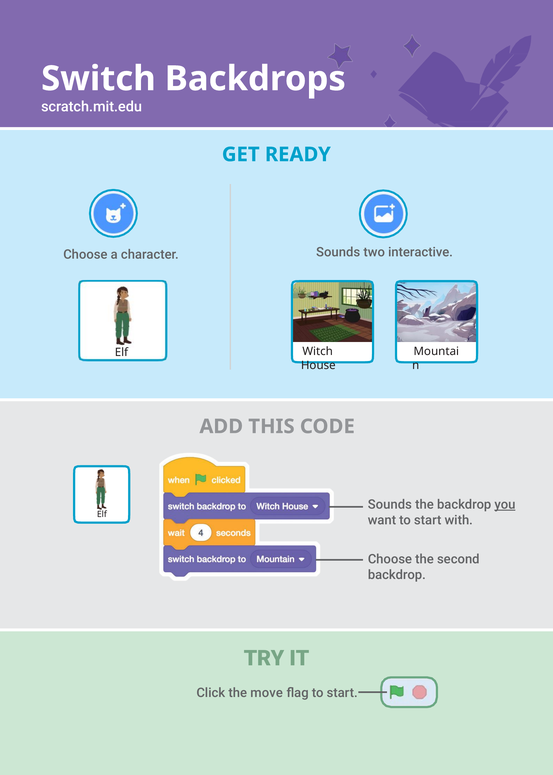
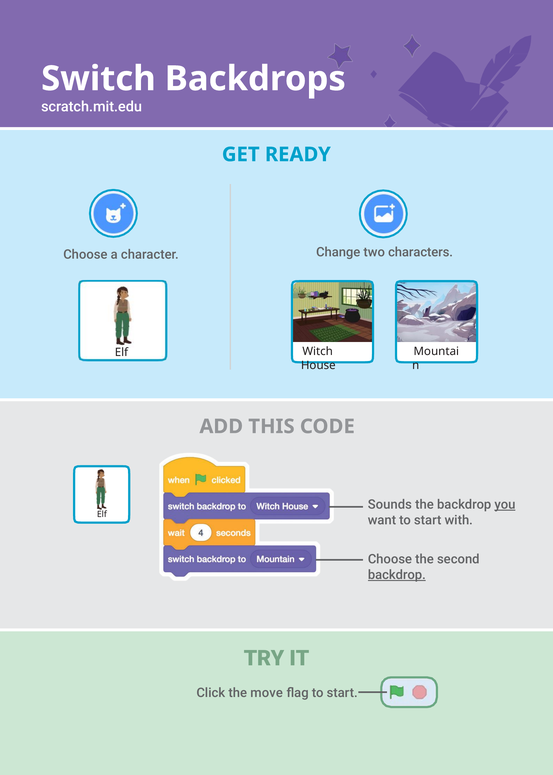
Sounds: Sounds -> Change (338, 252)
interactive: interactive -> characters (421, 252)
backdrop underline: none -> present (397, 574)
